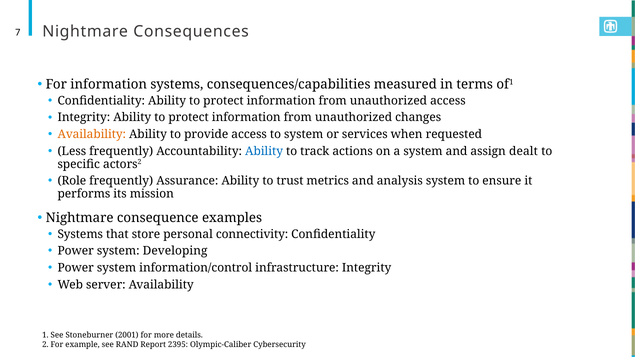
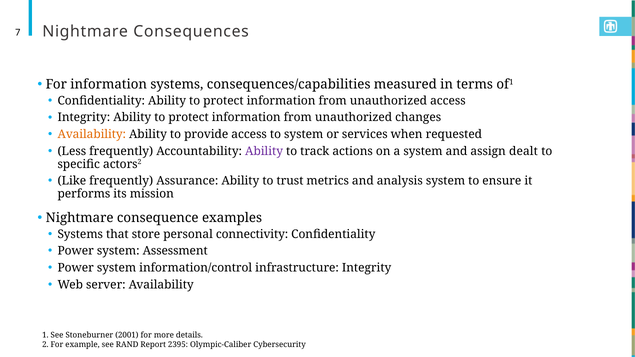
Ability colour: blue -> purple (264, 151)
Role: Role -> Like (72, 181)
Developing: Developing -> Assessment (175, 251)
